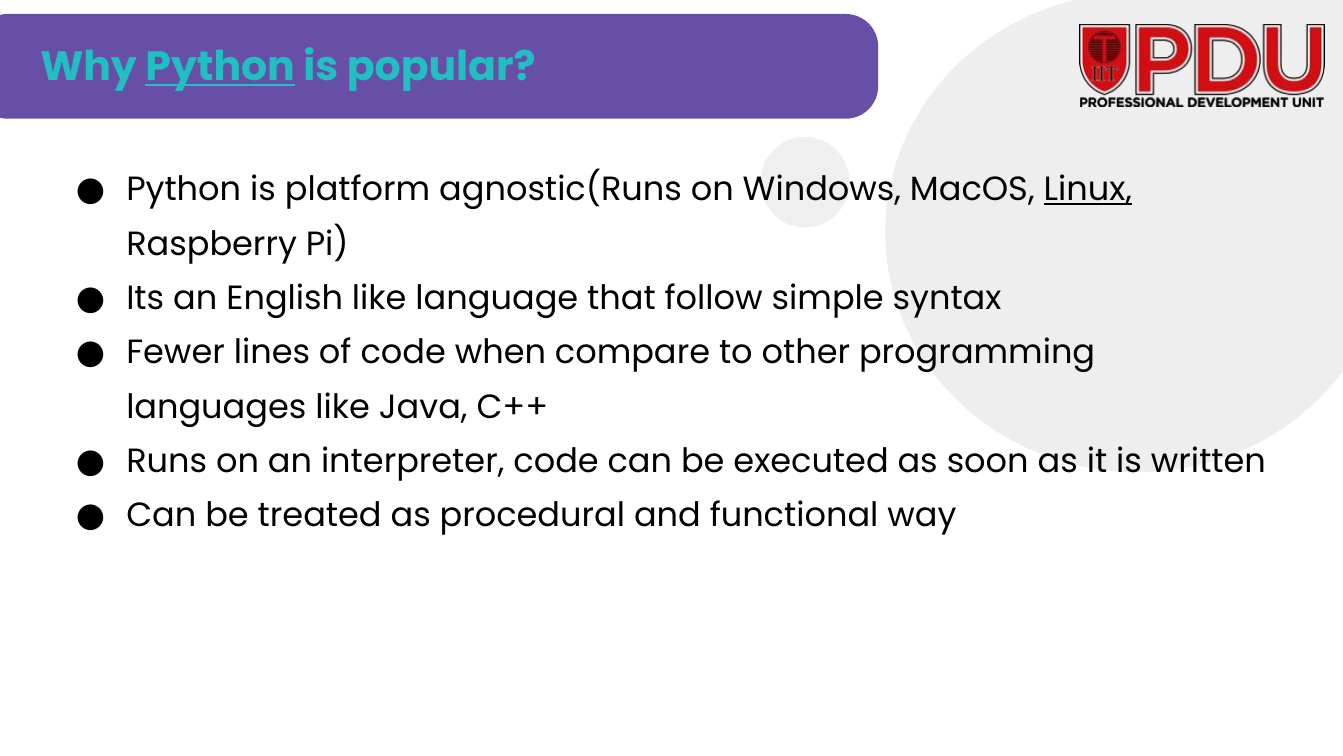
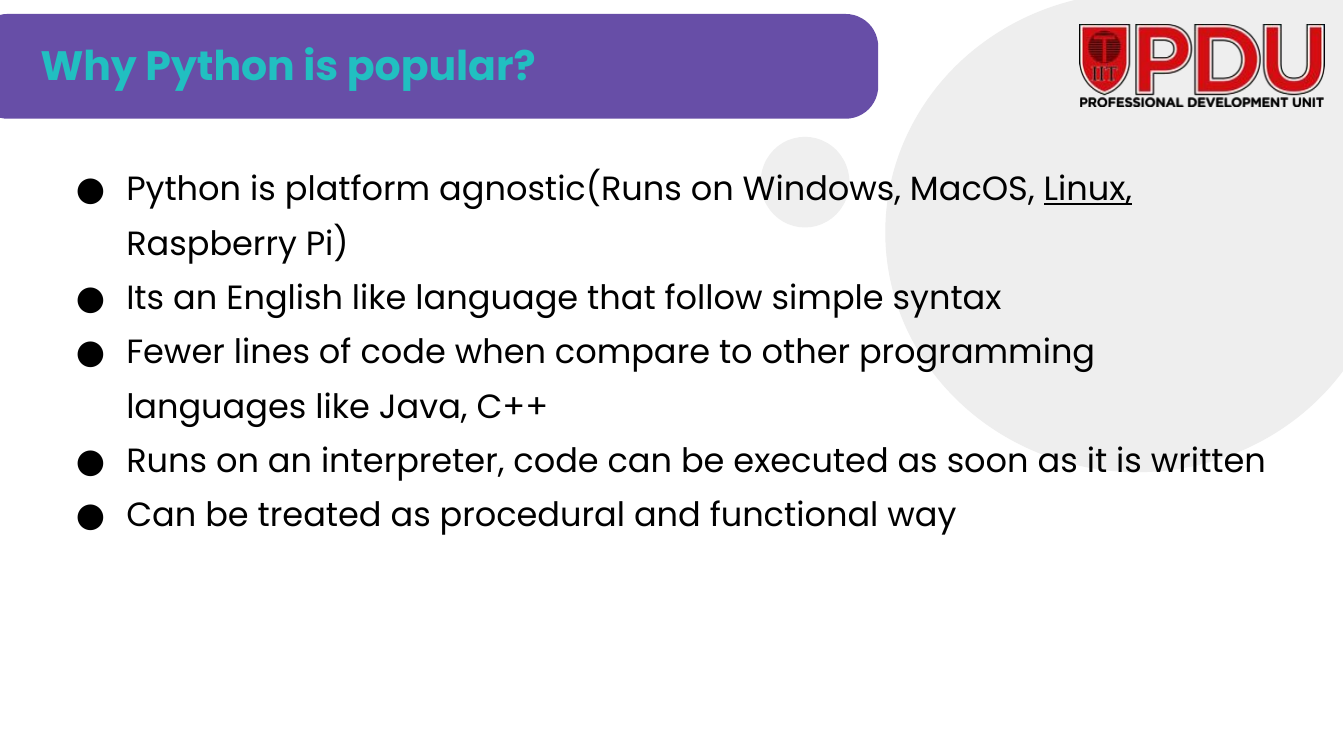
Python underline: present -> none (220, 67)
